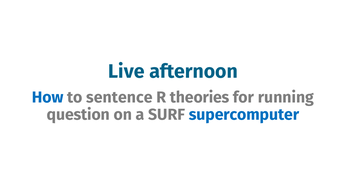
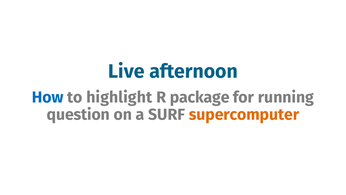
sentence: sentence -> highlight (119, 97)
theories: theories -> package (200, 97)
supercomputer colour: blue -> orange (244, 114)
